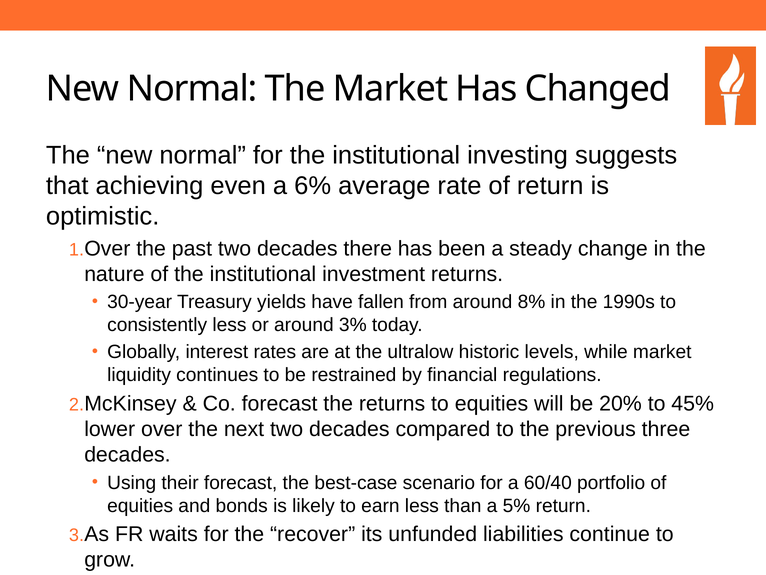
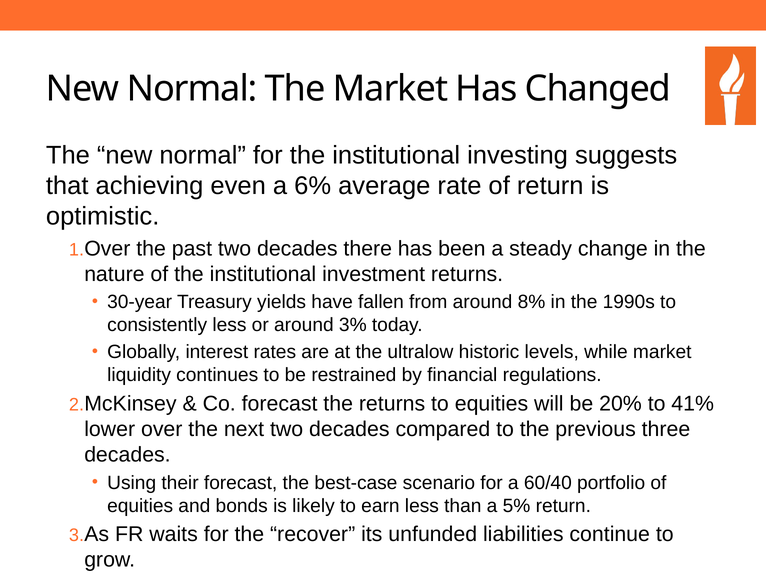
45%: 45% -> 41% (693, 403)
